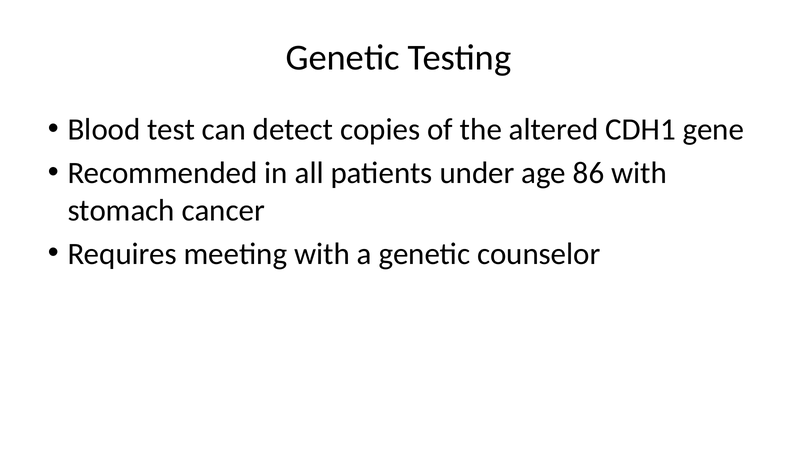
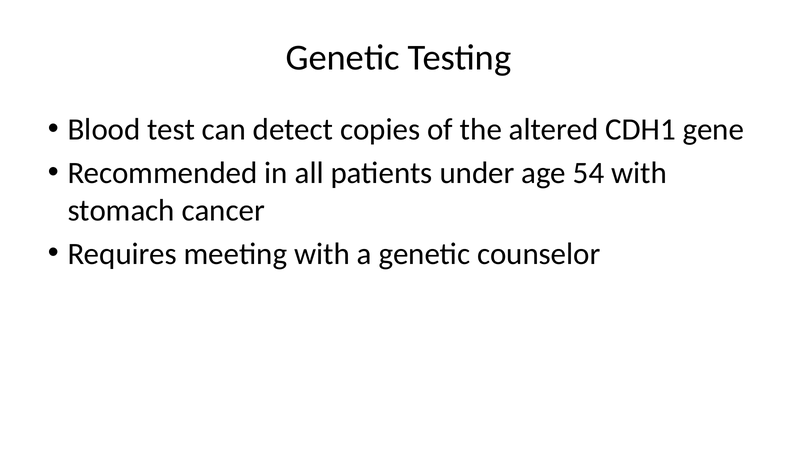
86: 86 -> 54 (589, 173)
